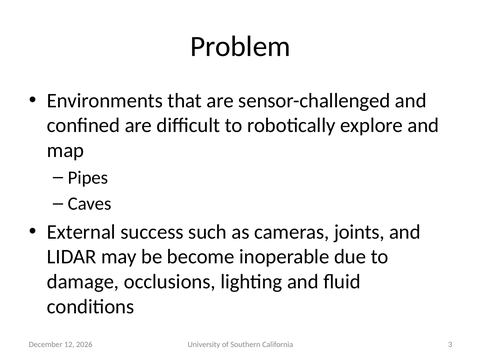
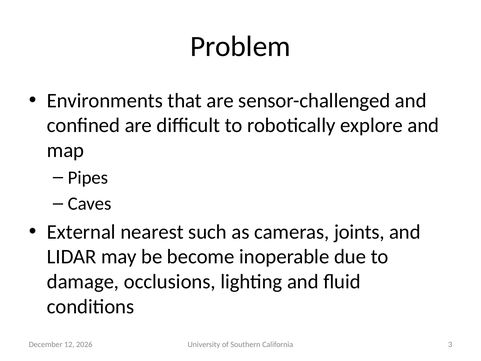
success: success -> nearest (152, 232)
